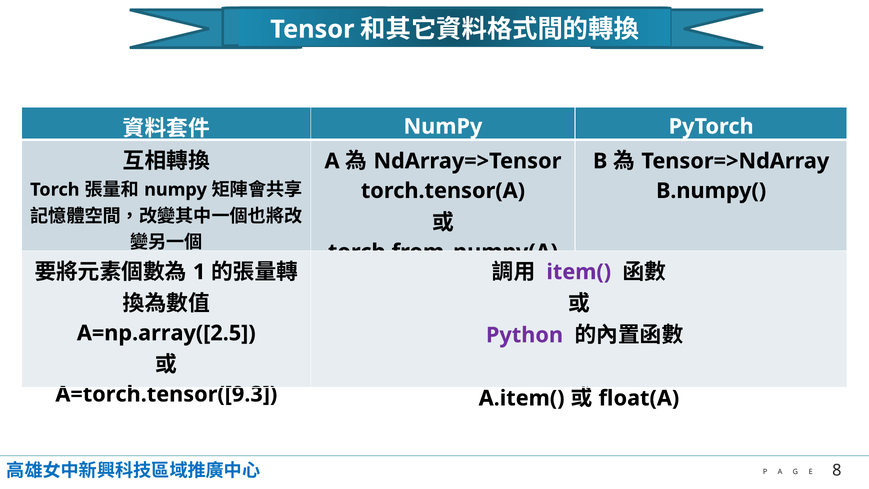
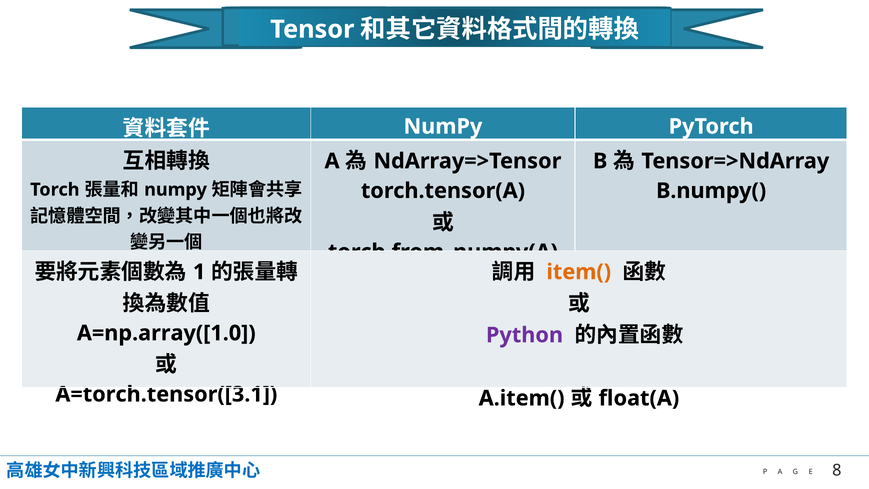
item( colour: purple -> orange (579, 272)
A=np.array([2.5: A=np.array([2.5 -> A=np.array([1.0 (166, 333)
A=torch.tensor([9.3: A=torch.tensor([9.3 -> A=torch.tensor([3.1 (166, 394)
